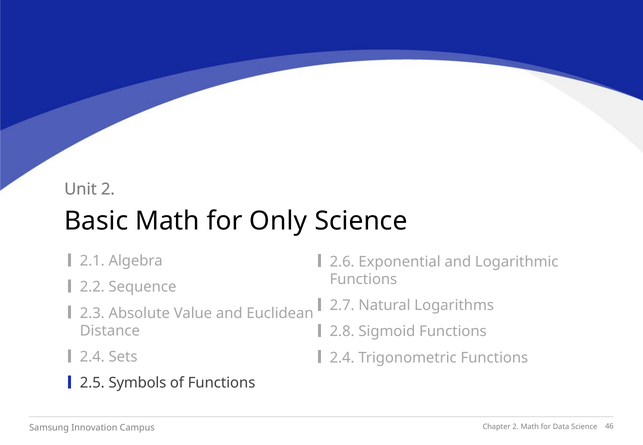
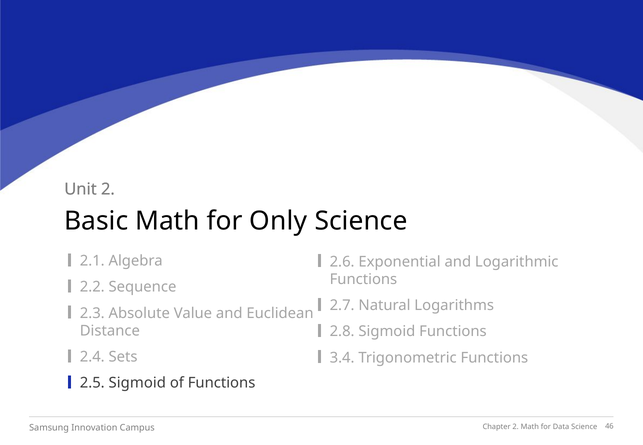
2.4: 2.4 -> 3.4 (342, 358)
2.5 Symbols: Symbols -> Sigmoid (137, 383)
